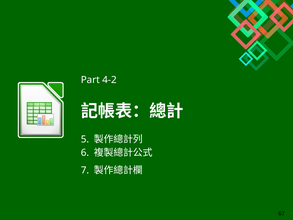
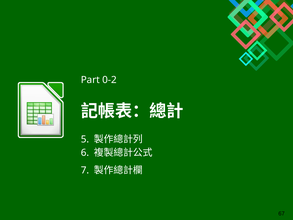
4-2: 4-2 -> 0-2 (109, 80)
